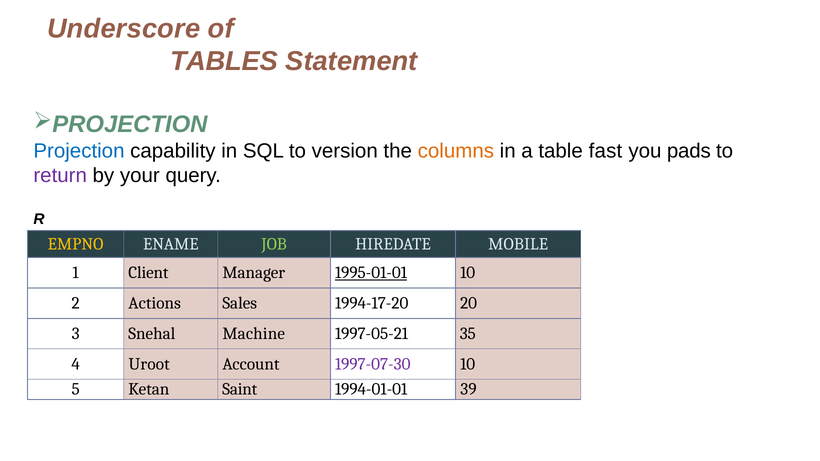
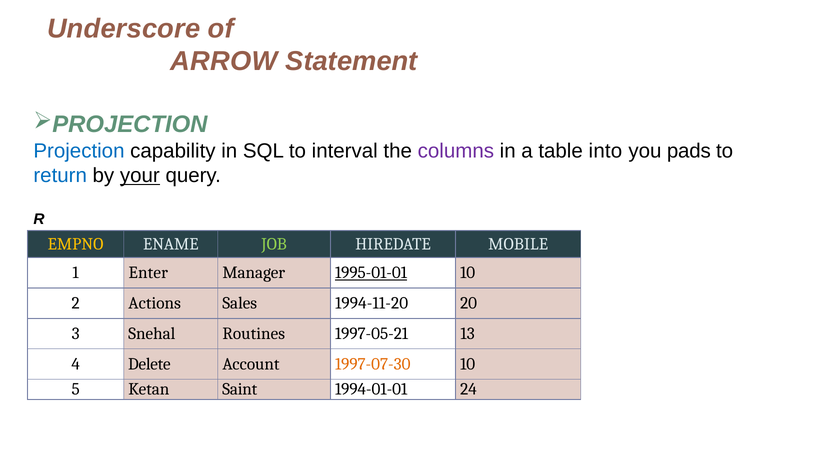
TABLES: TABLES -> ARROW (224, 61)
version: version -> interval (345, 151)
columns colour: orange -> purple (456, 151)
fast: fast -> into (605, 151)
return colour: purple -> blue (60, 176)
your underline: none -> present (140, 176)
Client: Client -> Enter (148, 273)
1994-17-20: 1994-17-20 -> 1994-11-20 (372, 303)
Machine: Machine -> Routines (254, 334)
35: 35 -> 13 (468, 334)
Uroot: Uroot -> Delete (149, 364)
1997-07-30 colour: purple -> orange (373, 364)
39: 39 -> 24 (468, 390)
